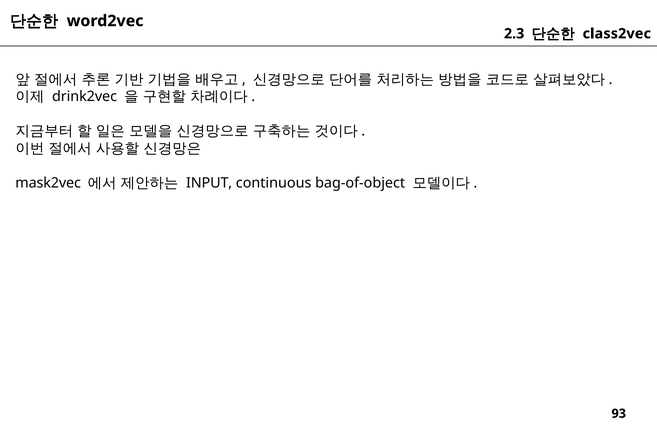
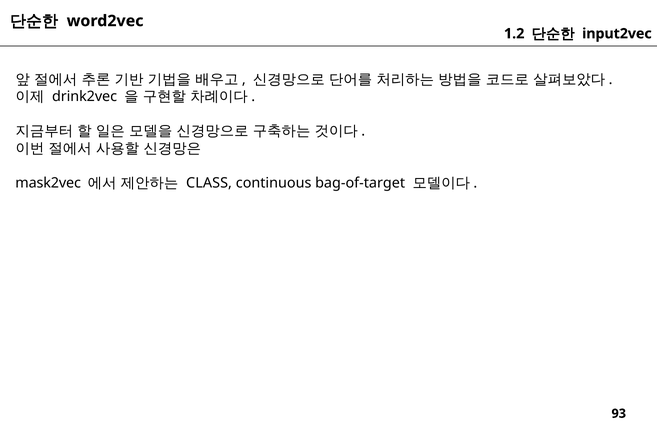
2.3: 2.3 -> 1.2 (514, 34)
class2vec: class2vec -> input2vec (617, 34)
INPUT: INPUT -> CLASS (209, 183)
bag-of-object: bag-of-object -> bag-of-target (360, 183)
